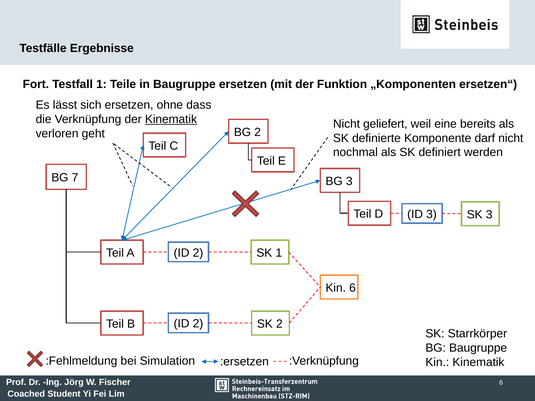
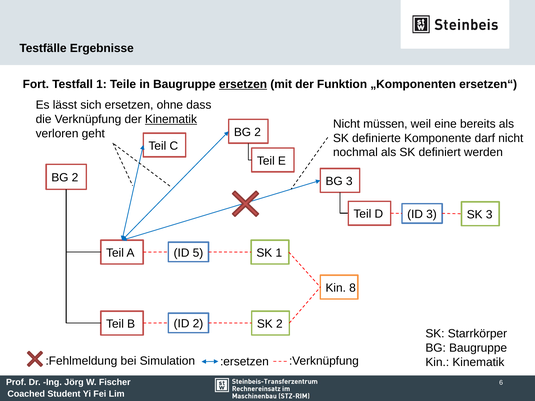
ersetzen underline: none -> present (243, 84)
geliefert: geliefert -> müssen (385, 124)
7: 7 -> 2 (75, 178)
2: 2 -> 5 (198, 253)
Kin 6: 6 -> 8 (353, 288)
